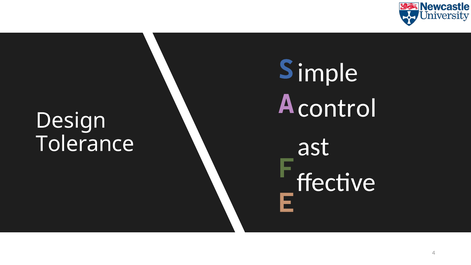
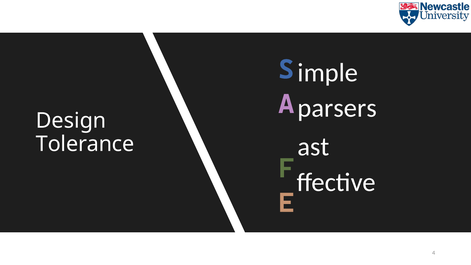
control: control -> parsers (337, 108)
